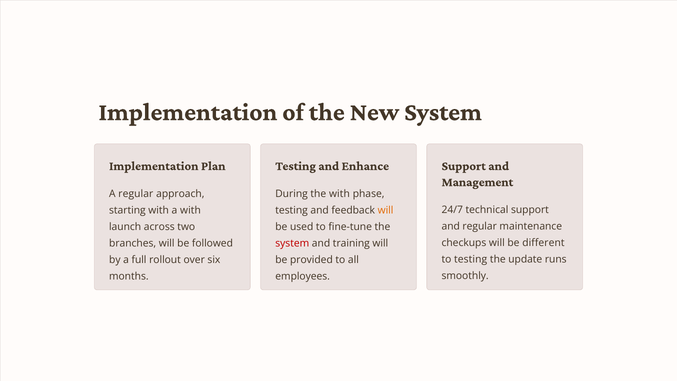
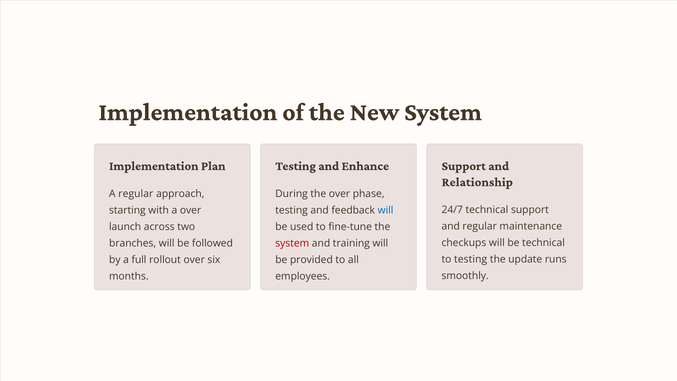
Management: Management -> Relationship (477, 182)
the with: with -> over (339, 194)
a with: with -> over (191, 210)
will colour: orange -> blue (386, 210)
be different: different -> technical (543, 243)
